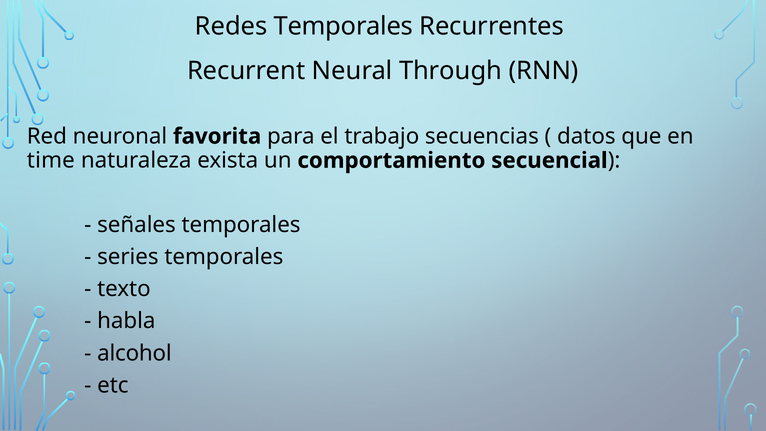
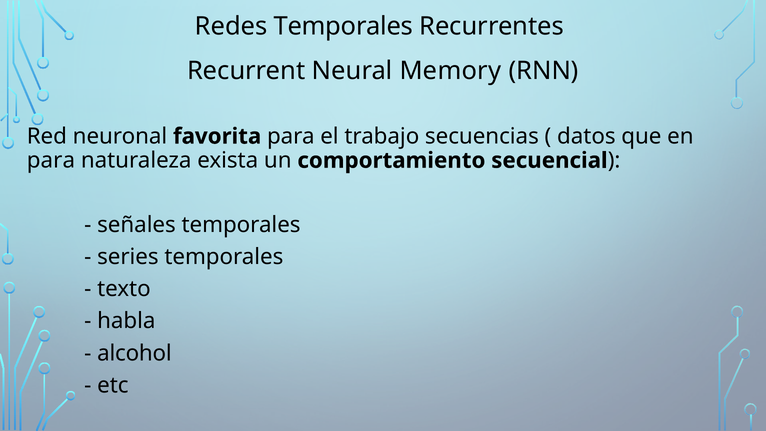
Through: Through -> Memory (450, 71)
time: time -> para (51, 160)
